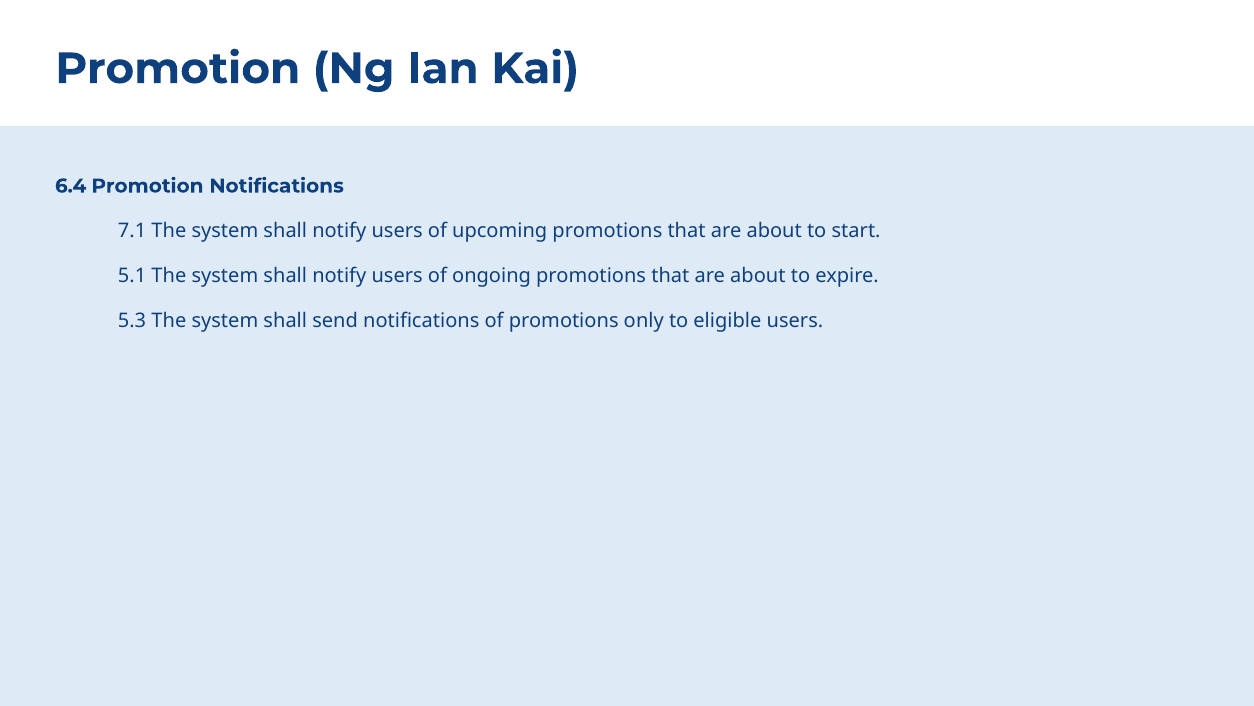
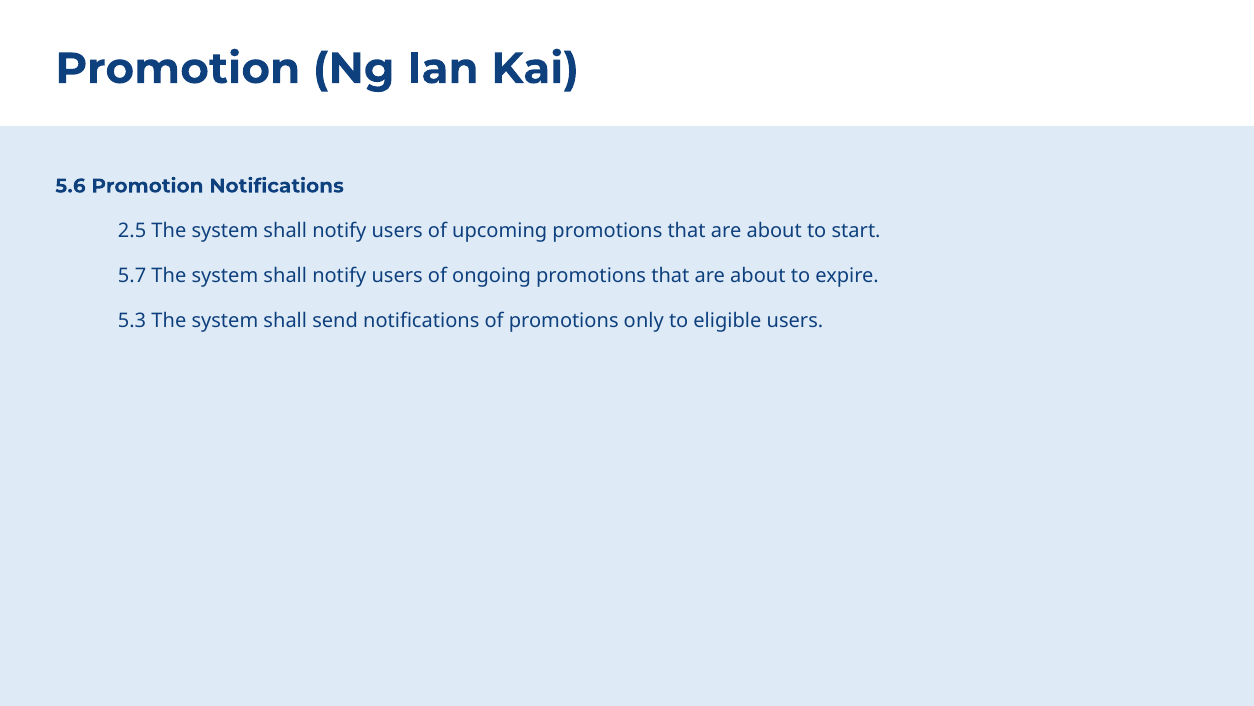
6.4: 6.4 -> 5.6 (70, 186)
7.1: 7.1 -> 2.5 (132, 231)
5.1: 5.1 -> 5.7 (132, 276)
